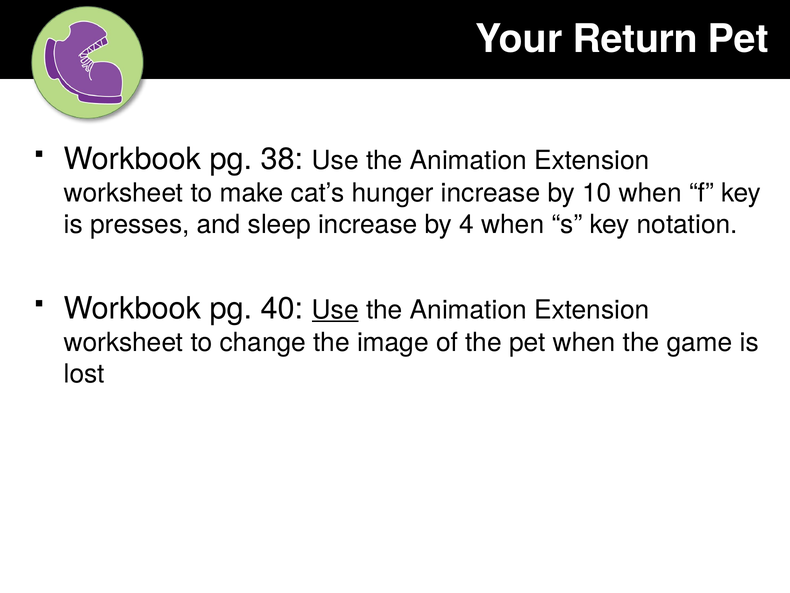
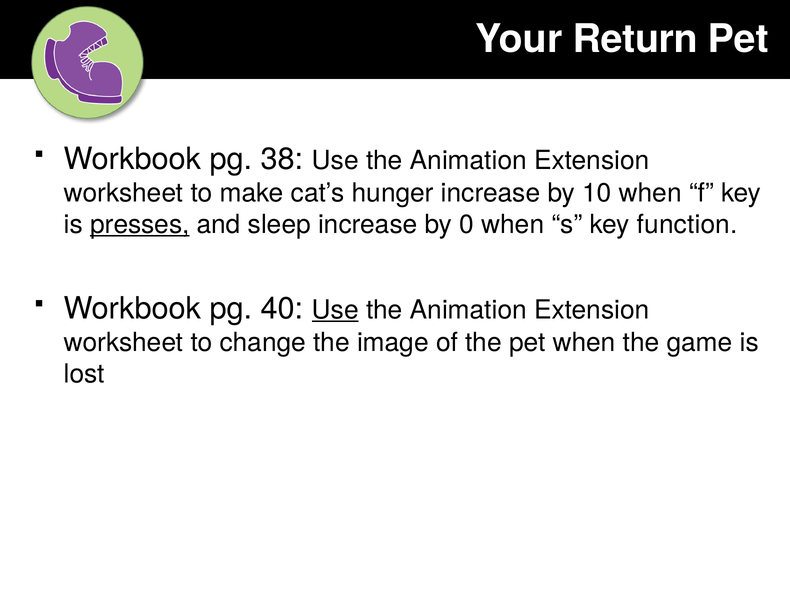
presses underline: none -> present (140, 224)
4: 4 -> 0 (467, 224)
notation: notation -> function (687, 224)
